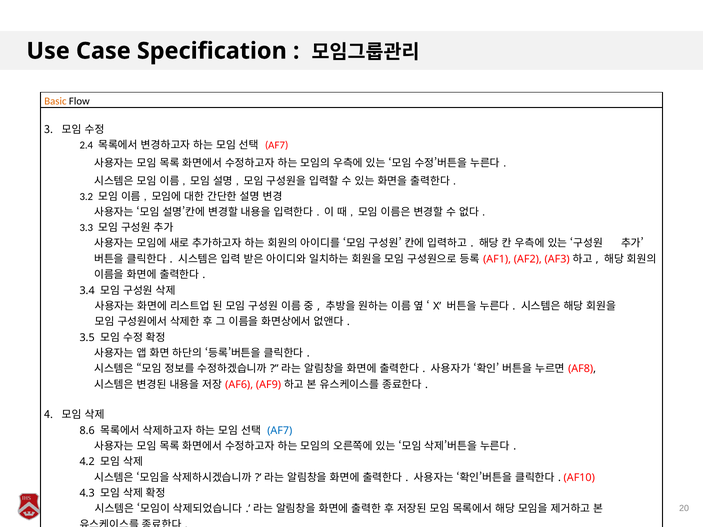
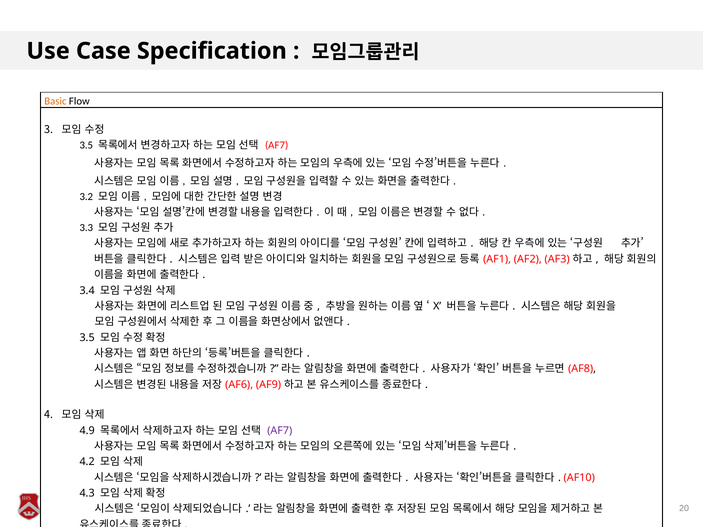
2.4: 2.4 -> 3.5 (86, 145)
8.6: 8.6 -> 4.9 (87, 431)
AF7 colour: blue -> purple (280, 431)
